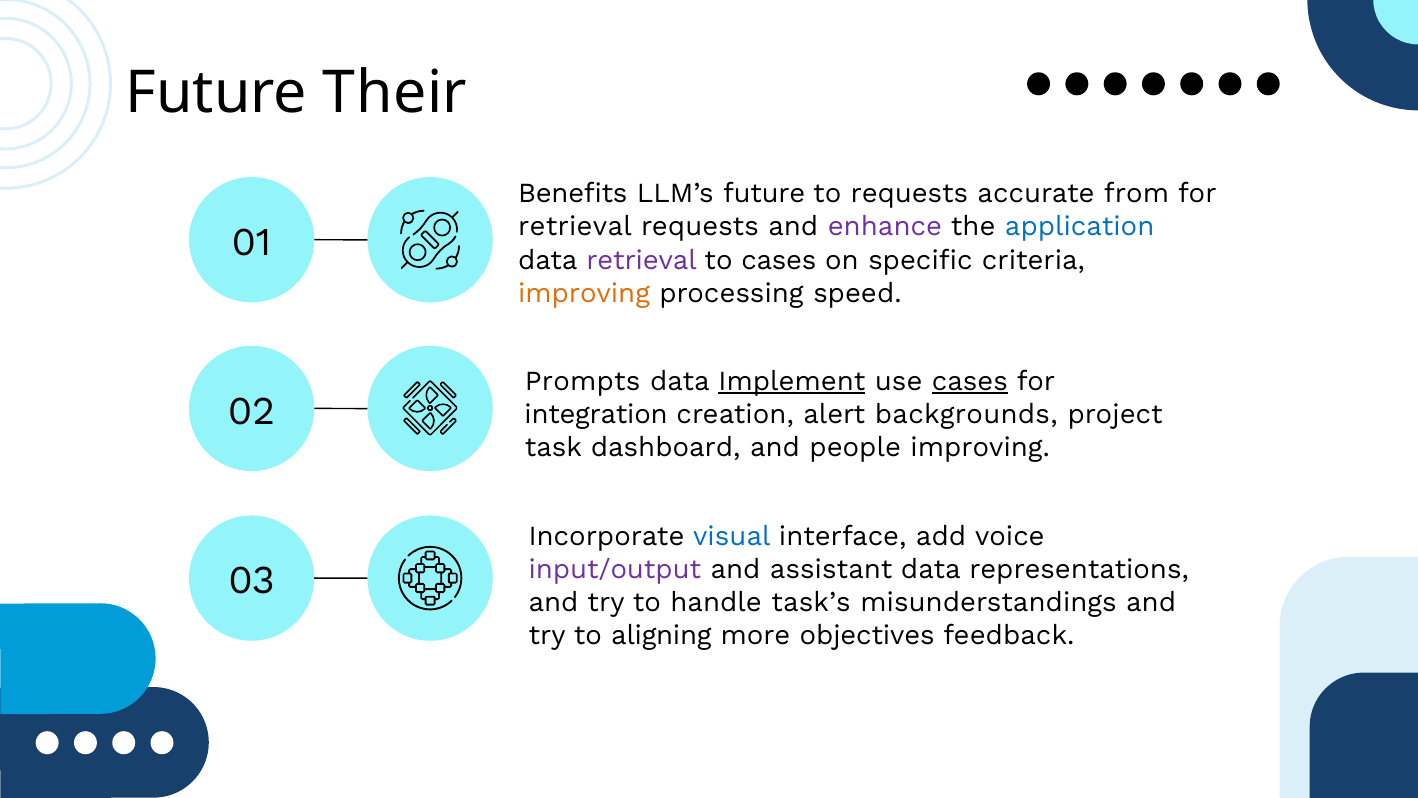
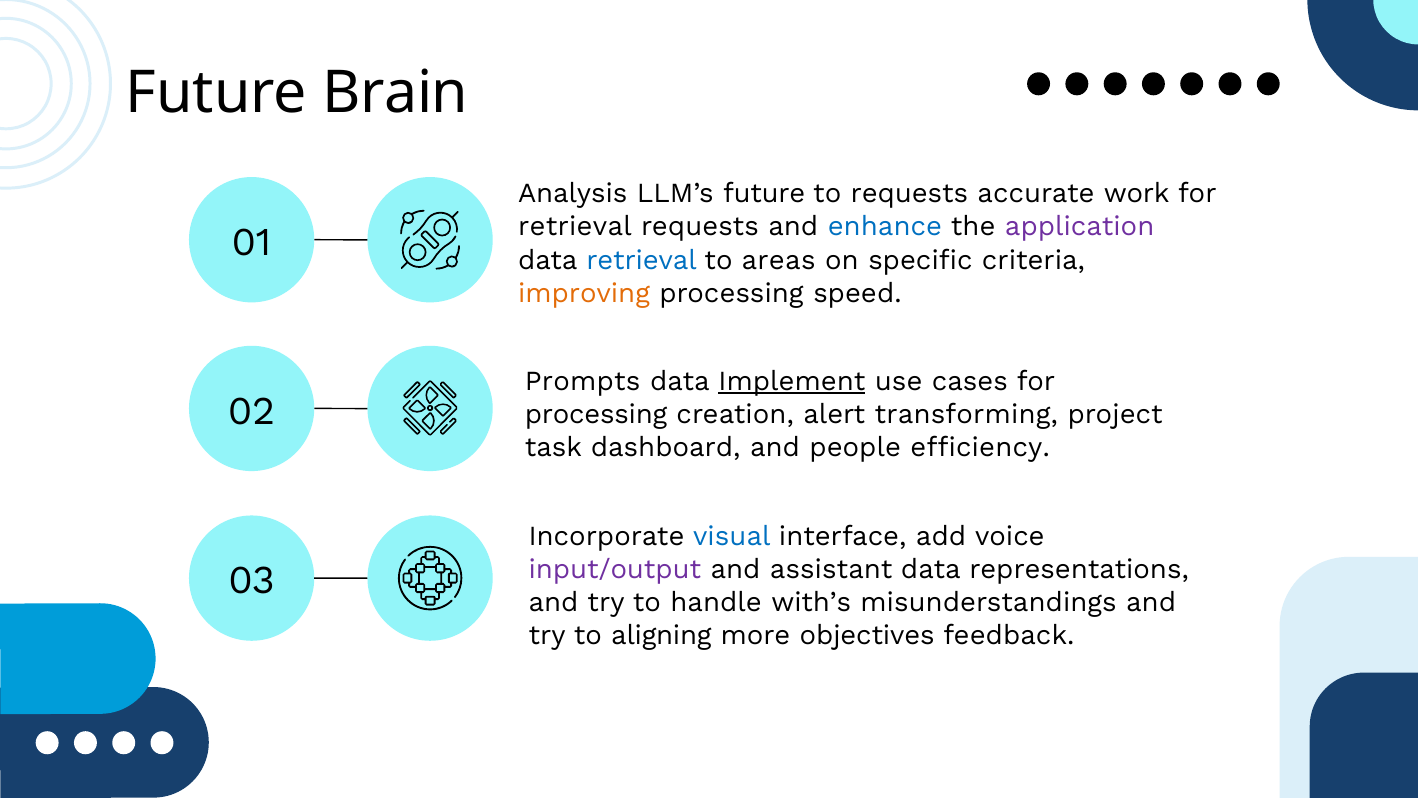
Their: Their -> Brain (396, 93)
Benefits: Benefits -> Analysis (573, 194)
from: from -> work (1137, 194)
enhance colour: purple -> blue (885, 227)
application colour: blue -> purple (1080, 227)
retrieval colour: purple -> blue (642, 260)
to cases: cases -> areas (779, 260)
cases underline: present -> none (970, 381)
integration: integration -> processing (596, 414)
backgrounds: backgrounds -> transforming (966, 414)
people improving: improving -> efficiency (980, 448)
task’s: task’s -> with’s (811, 602)
